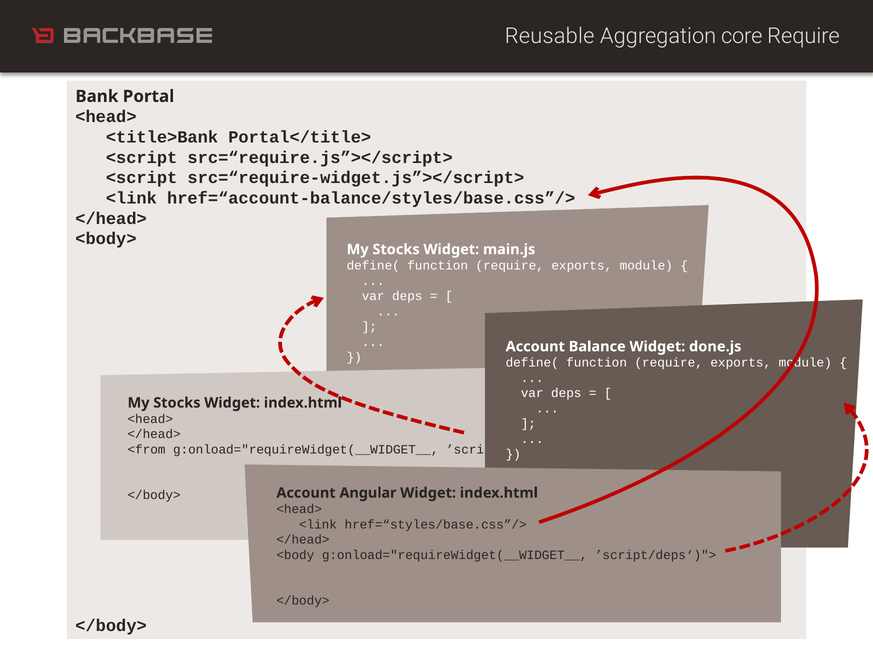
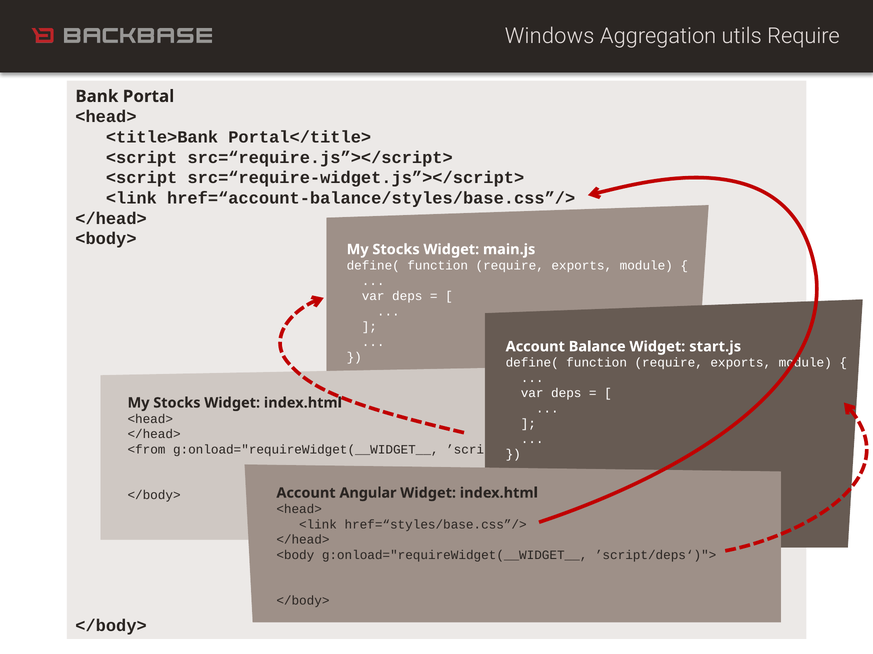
Reusable: Reusable -> Windows (550, 36)
core: core -> utils (742, 36)
done.js: done.js -> start.js (715, 347)
